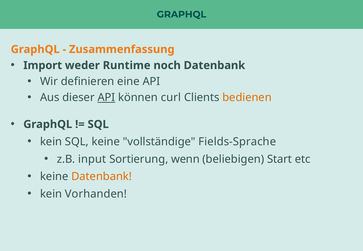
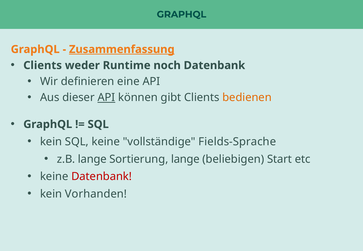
Zusammenfassung underline: none -> present (122, 49)
Import: Import -> Clients (43, 65)
curl: curl -> gibt (171, 98)
z.B input: input -> lange (92, 159)
Sortierung wenn: wenn -> lange (185, 159)
Datenbank colour: orange -> red (102, 177)
